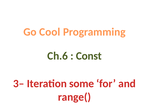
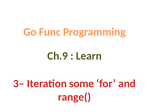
Cool: Cool -> Func (50, 32)
Ch.6: Ch.6 -> Ch.9 (58, 56)
Const: Const -> Learn (89, 56)
